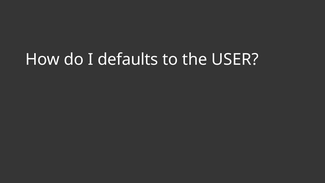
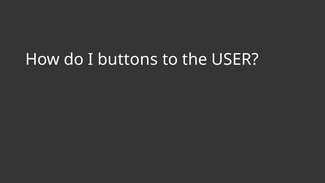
defaults: defaults -> buttons (128, 59)
